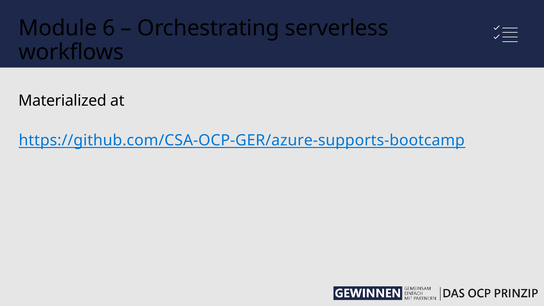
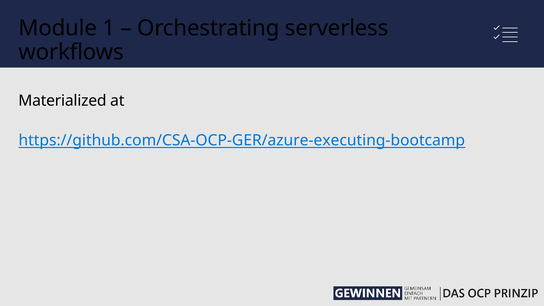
6: 6 -> 1 (109, 28)
https://github.com/CSA-OCP-GER/azure-supports-bootcamp: https://github.com/CSA-OCP-GER/azure-supports-bootcamp -> https://github.com/CSA-OCP-GER/azure-executing-bootcamp (242, 140)
